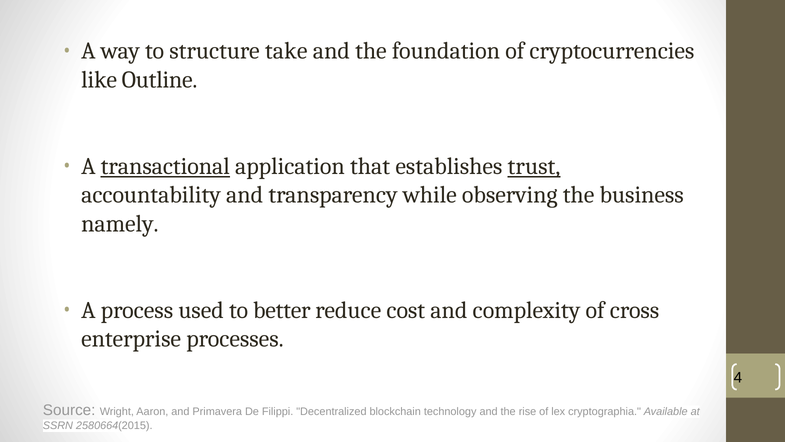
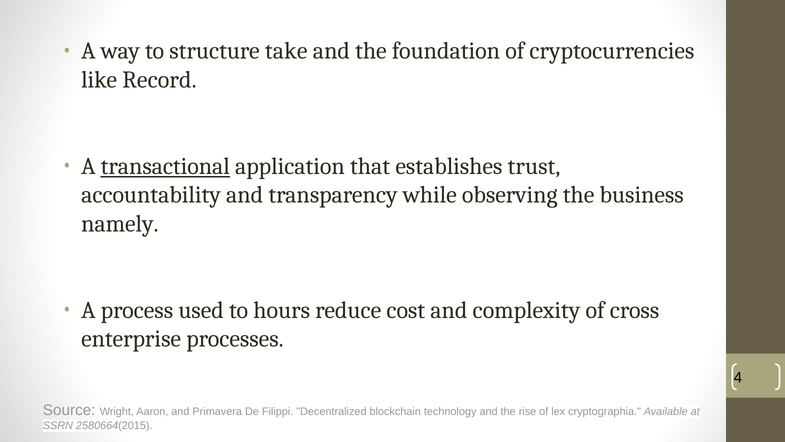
Outline: Outline -> Record (159, 80)
trust underline: present -> none (534, 166)
better: better -> hours (282, 310)
